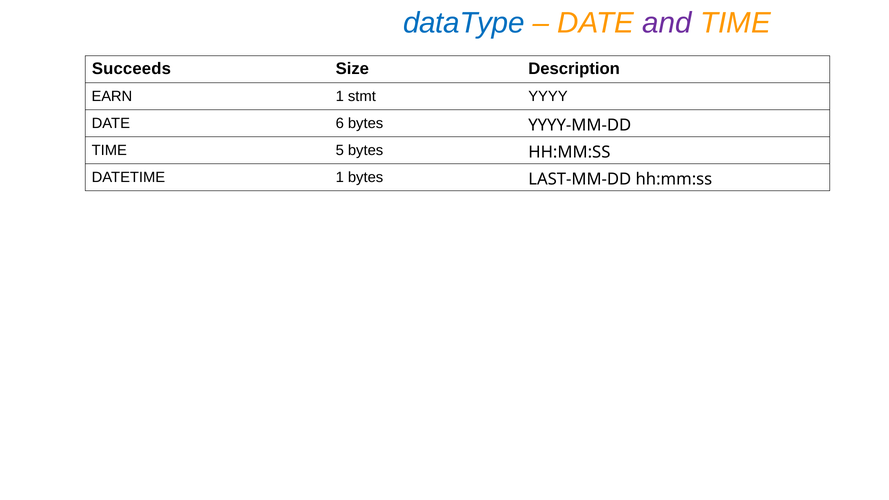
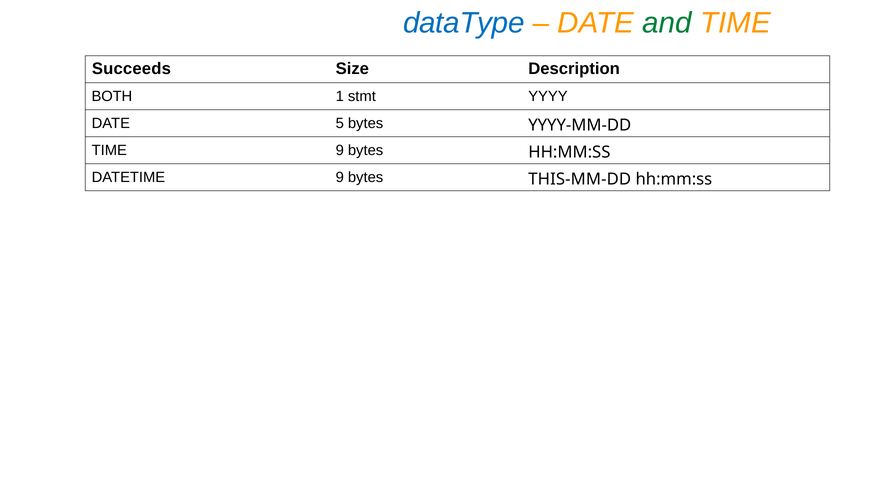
and colour: purple -> green (667, 23)
EARN: EARN -> BOTH (112, 97)
6: 6 -> 5 (340, 124)
TIME 5: 5 -> 9 (340, 151)
DATETIME 1: 1 -> 9 (340, 178)
LAST-MM-DD: LAST-MM-DD -> THIS-MM-DD (580, 179)
